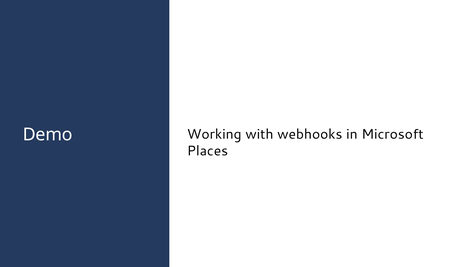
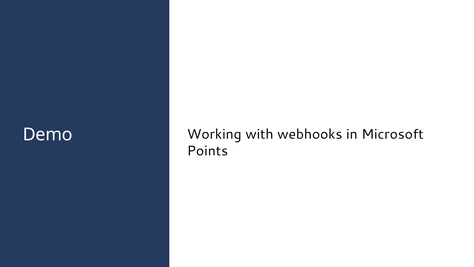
Places: Places -> Points (207, 151)
